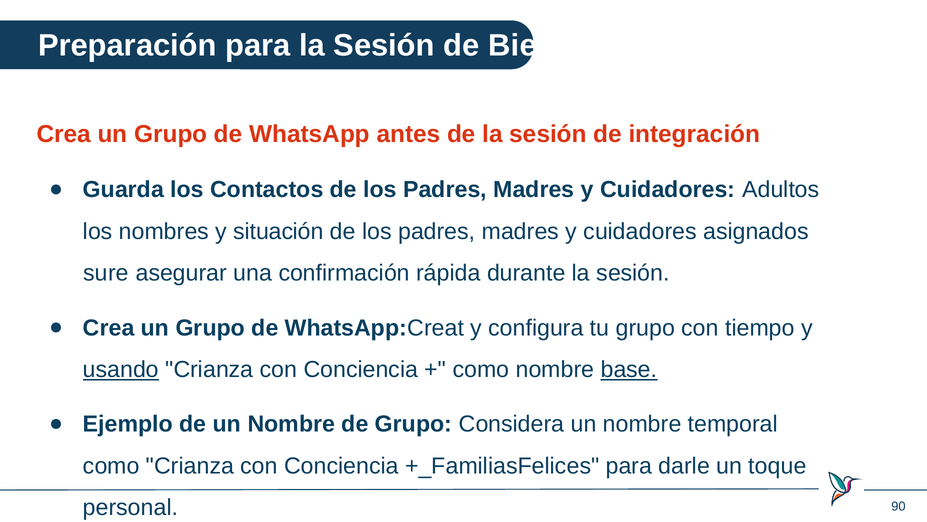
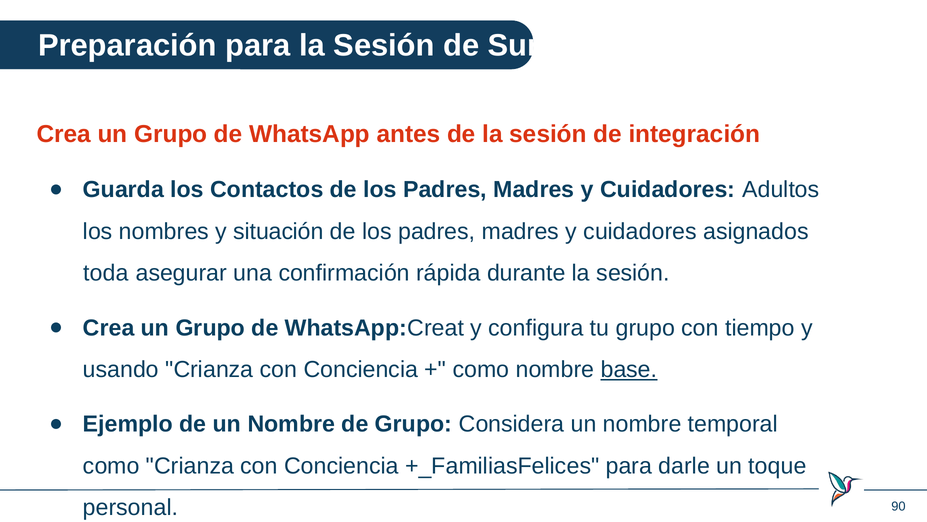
Bien: Bien -> Sure (522, 45)
sure: sure -> toda (106, 273)
usando underline: present -> none (121, 369)
